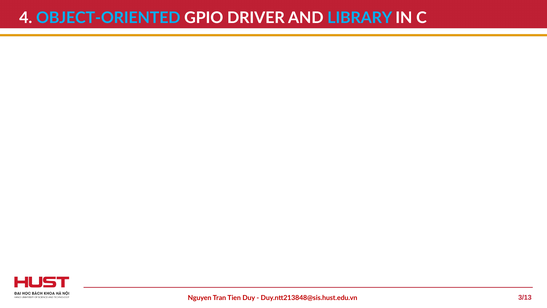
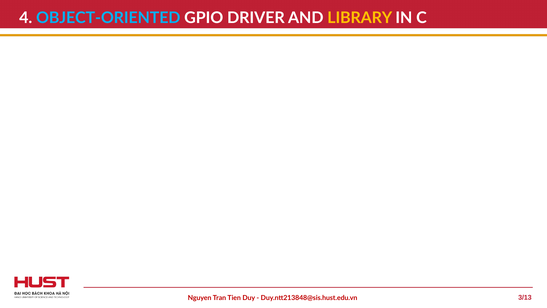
LIBRARY colour: light blue -> yellow (360, 18)
